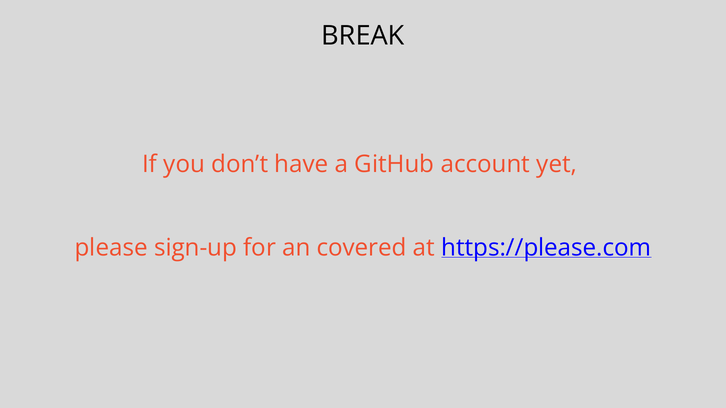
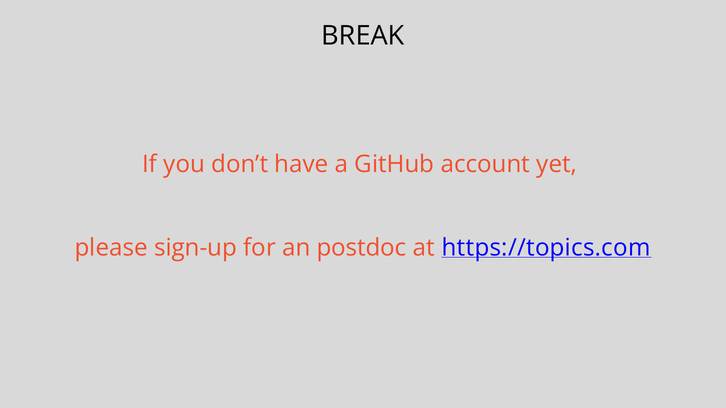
covered: covered -> postdoc (362, 248)
https://please.com: https://please.com -> https://topics.com (546, 248)
